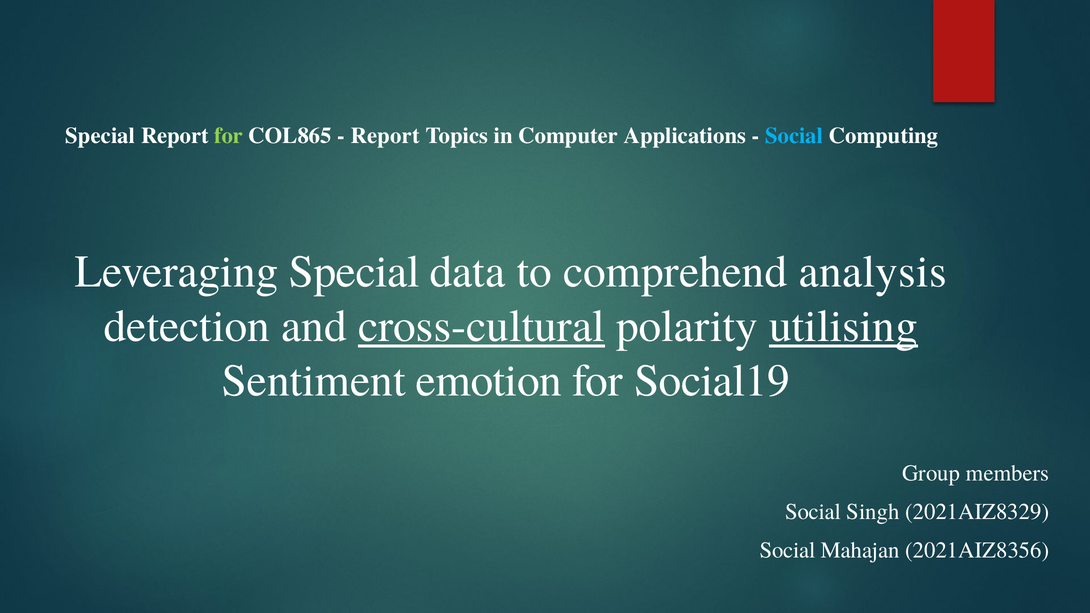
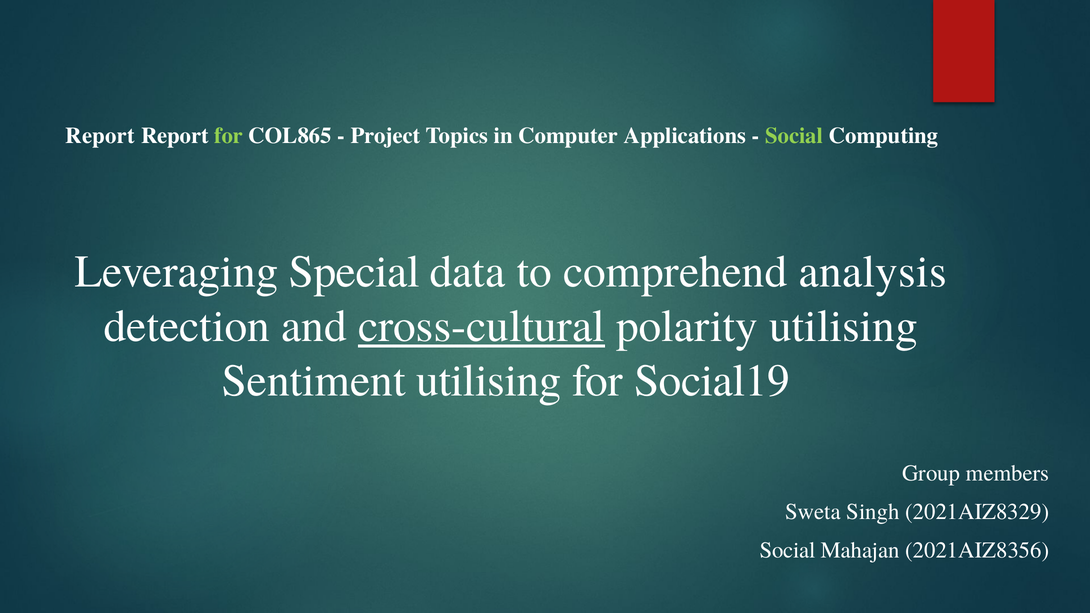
Special: Special -> Report (100, 136)
Report: Report -> Project (385, 136)
Social colour: light blue -> light green (794, 136)
utilising underline: present -> none (844, 327)
Sentiment emotion: emotion -> utilising (489, 381)
Social: Social -> Sweta (813, 512)
